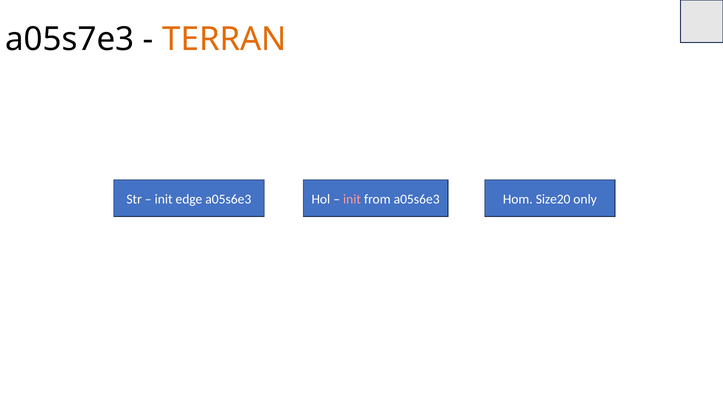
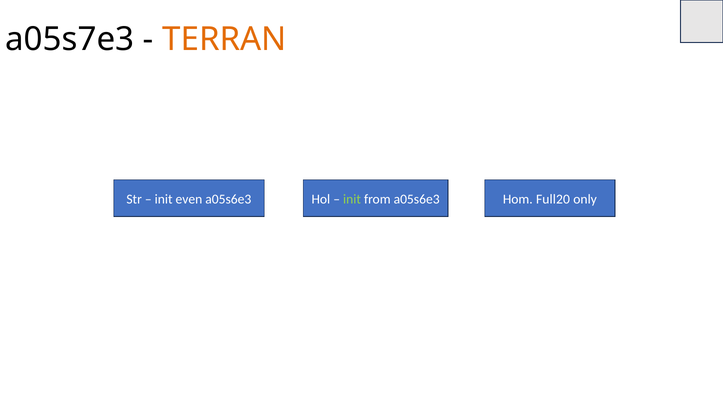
edge: edge -> even (189, 199)
init colour: pink -> light green (352, 199)
Size20: Size20 -> Full20 (553, 199)
